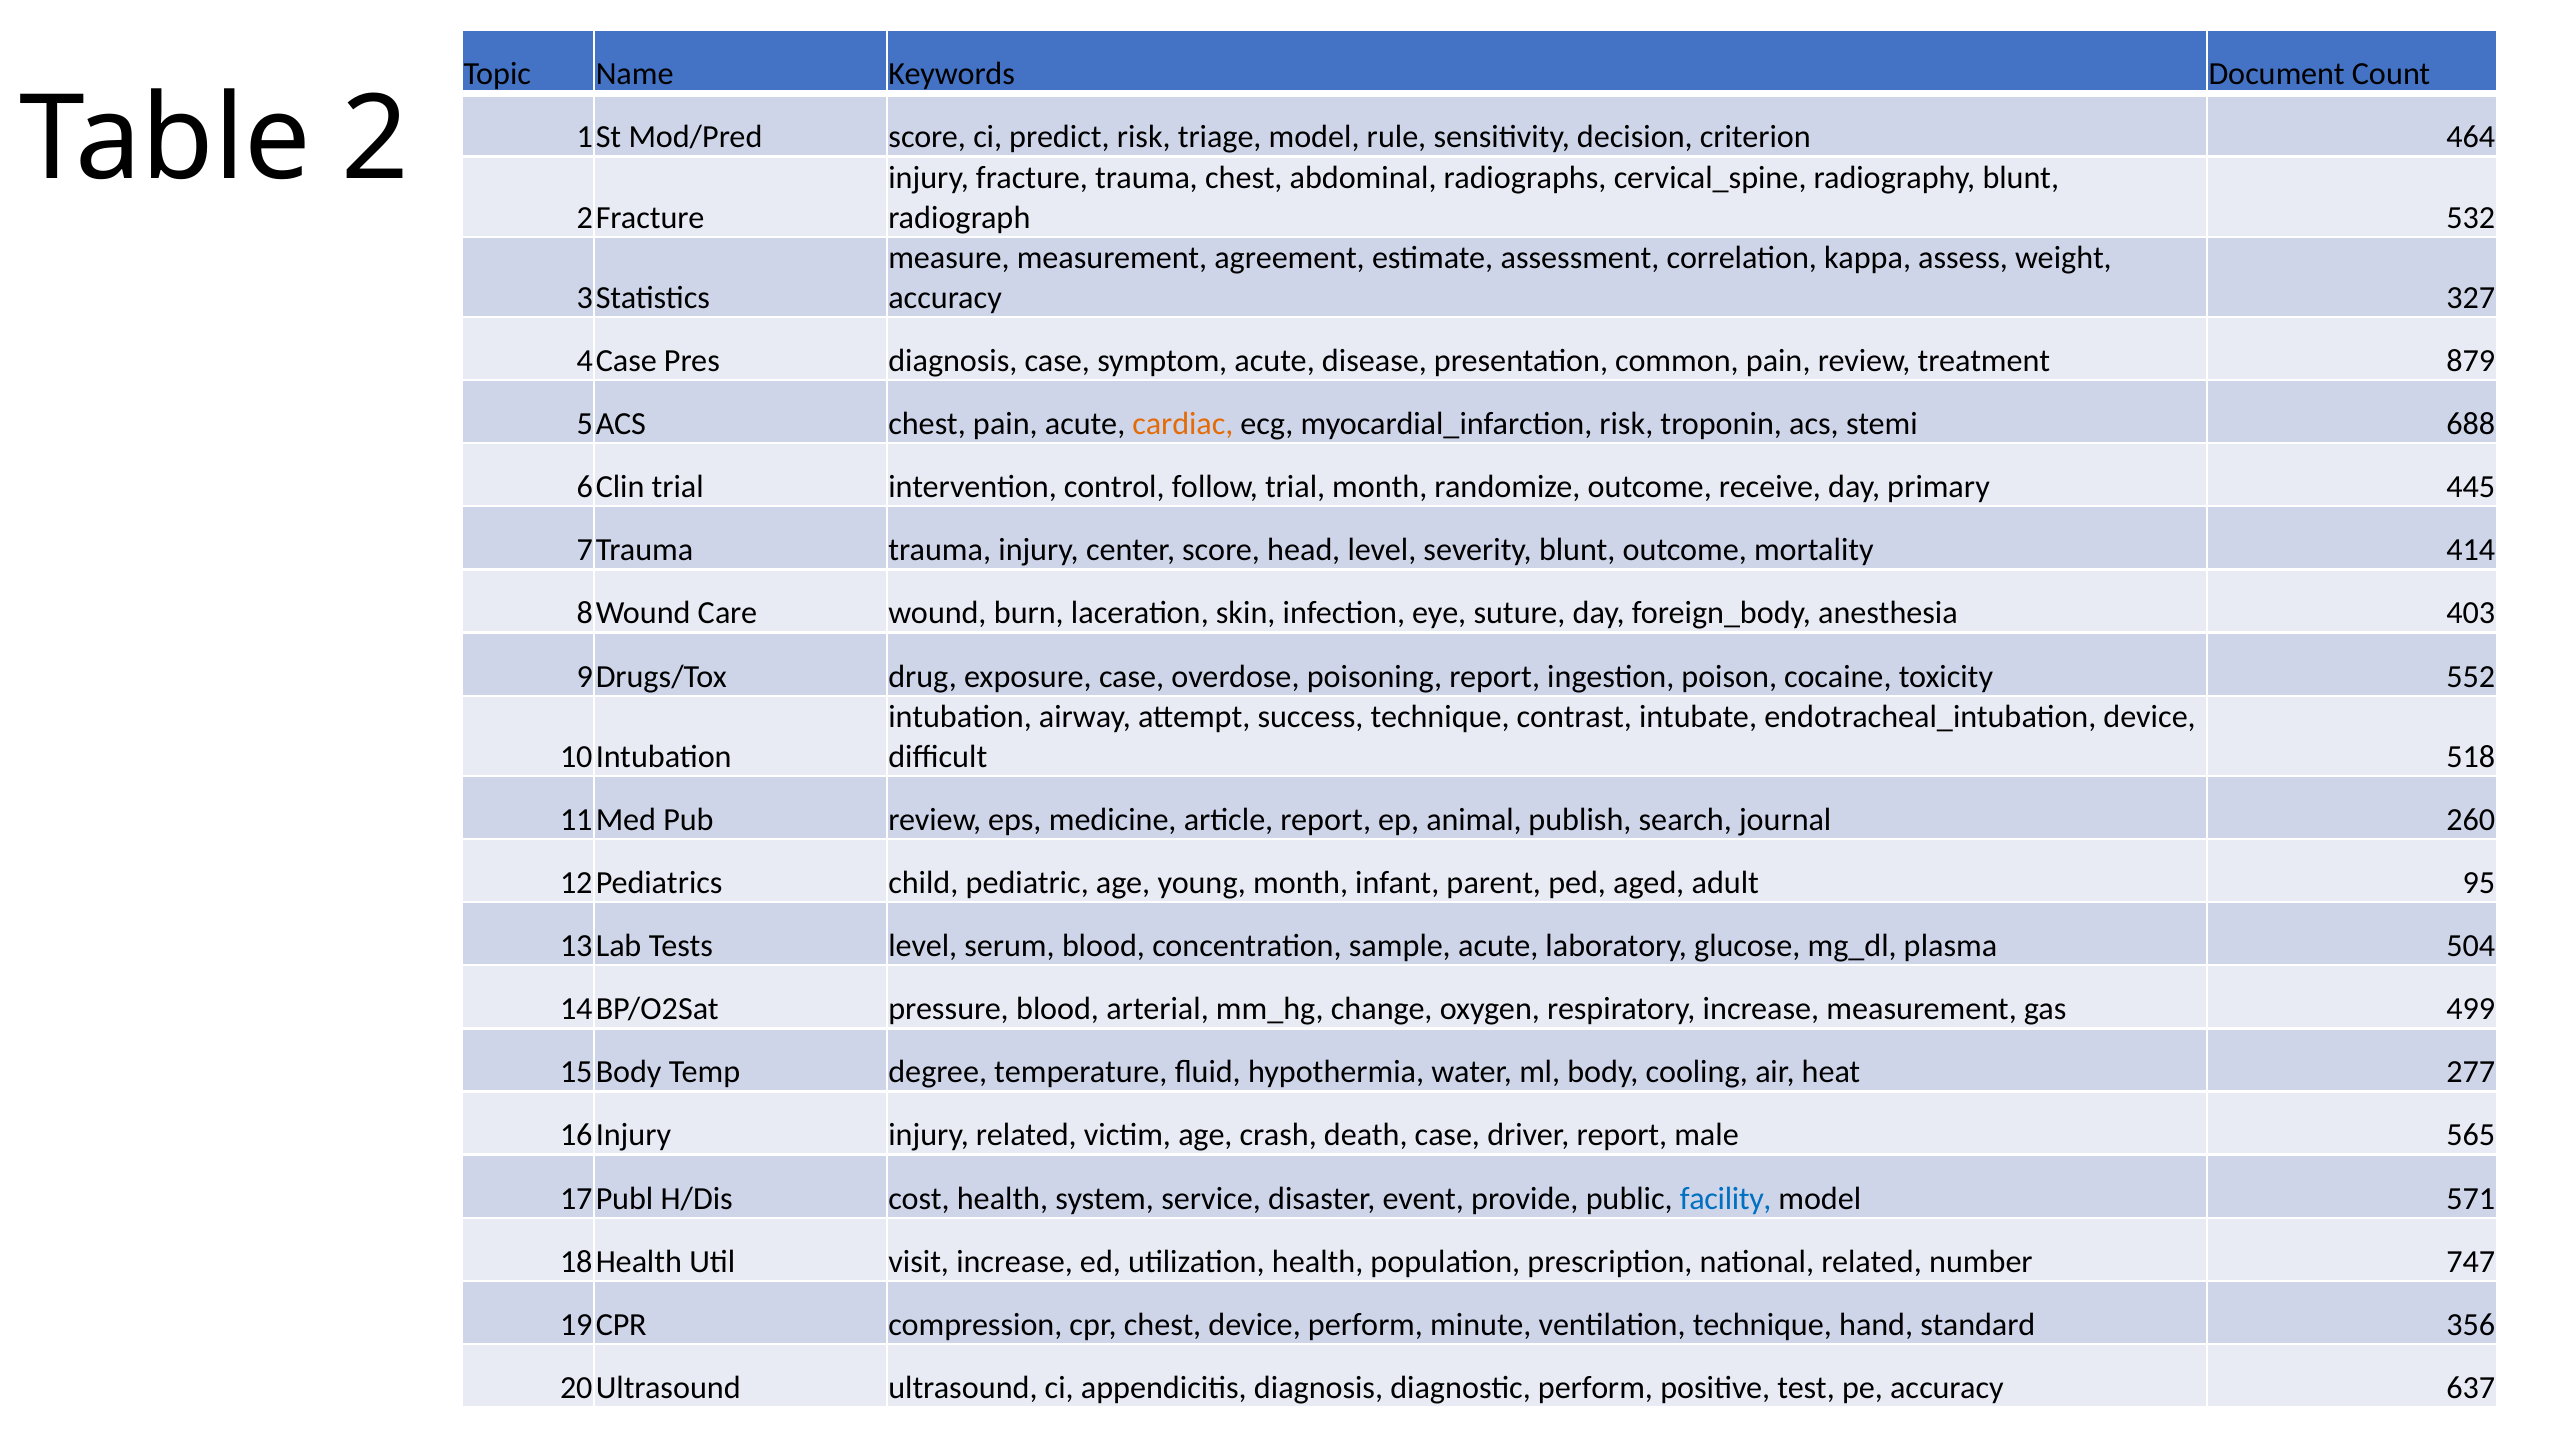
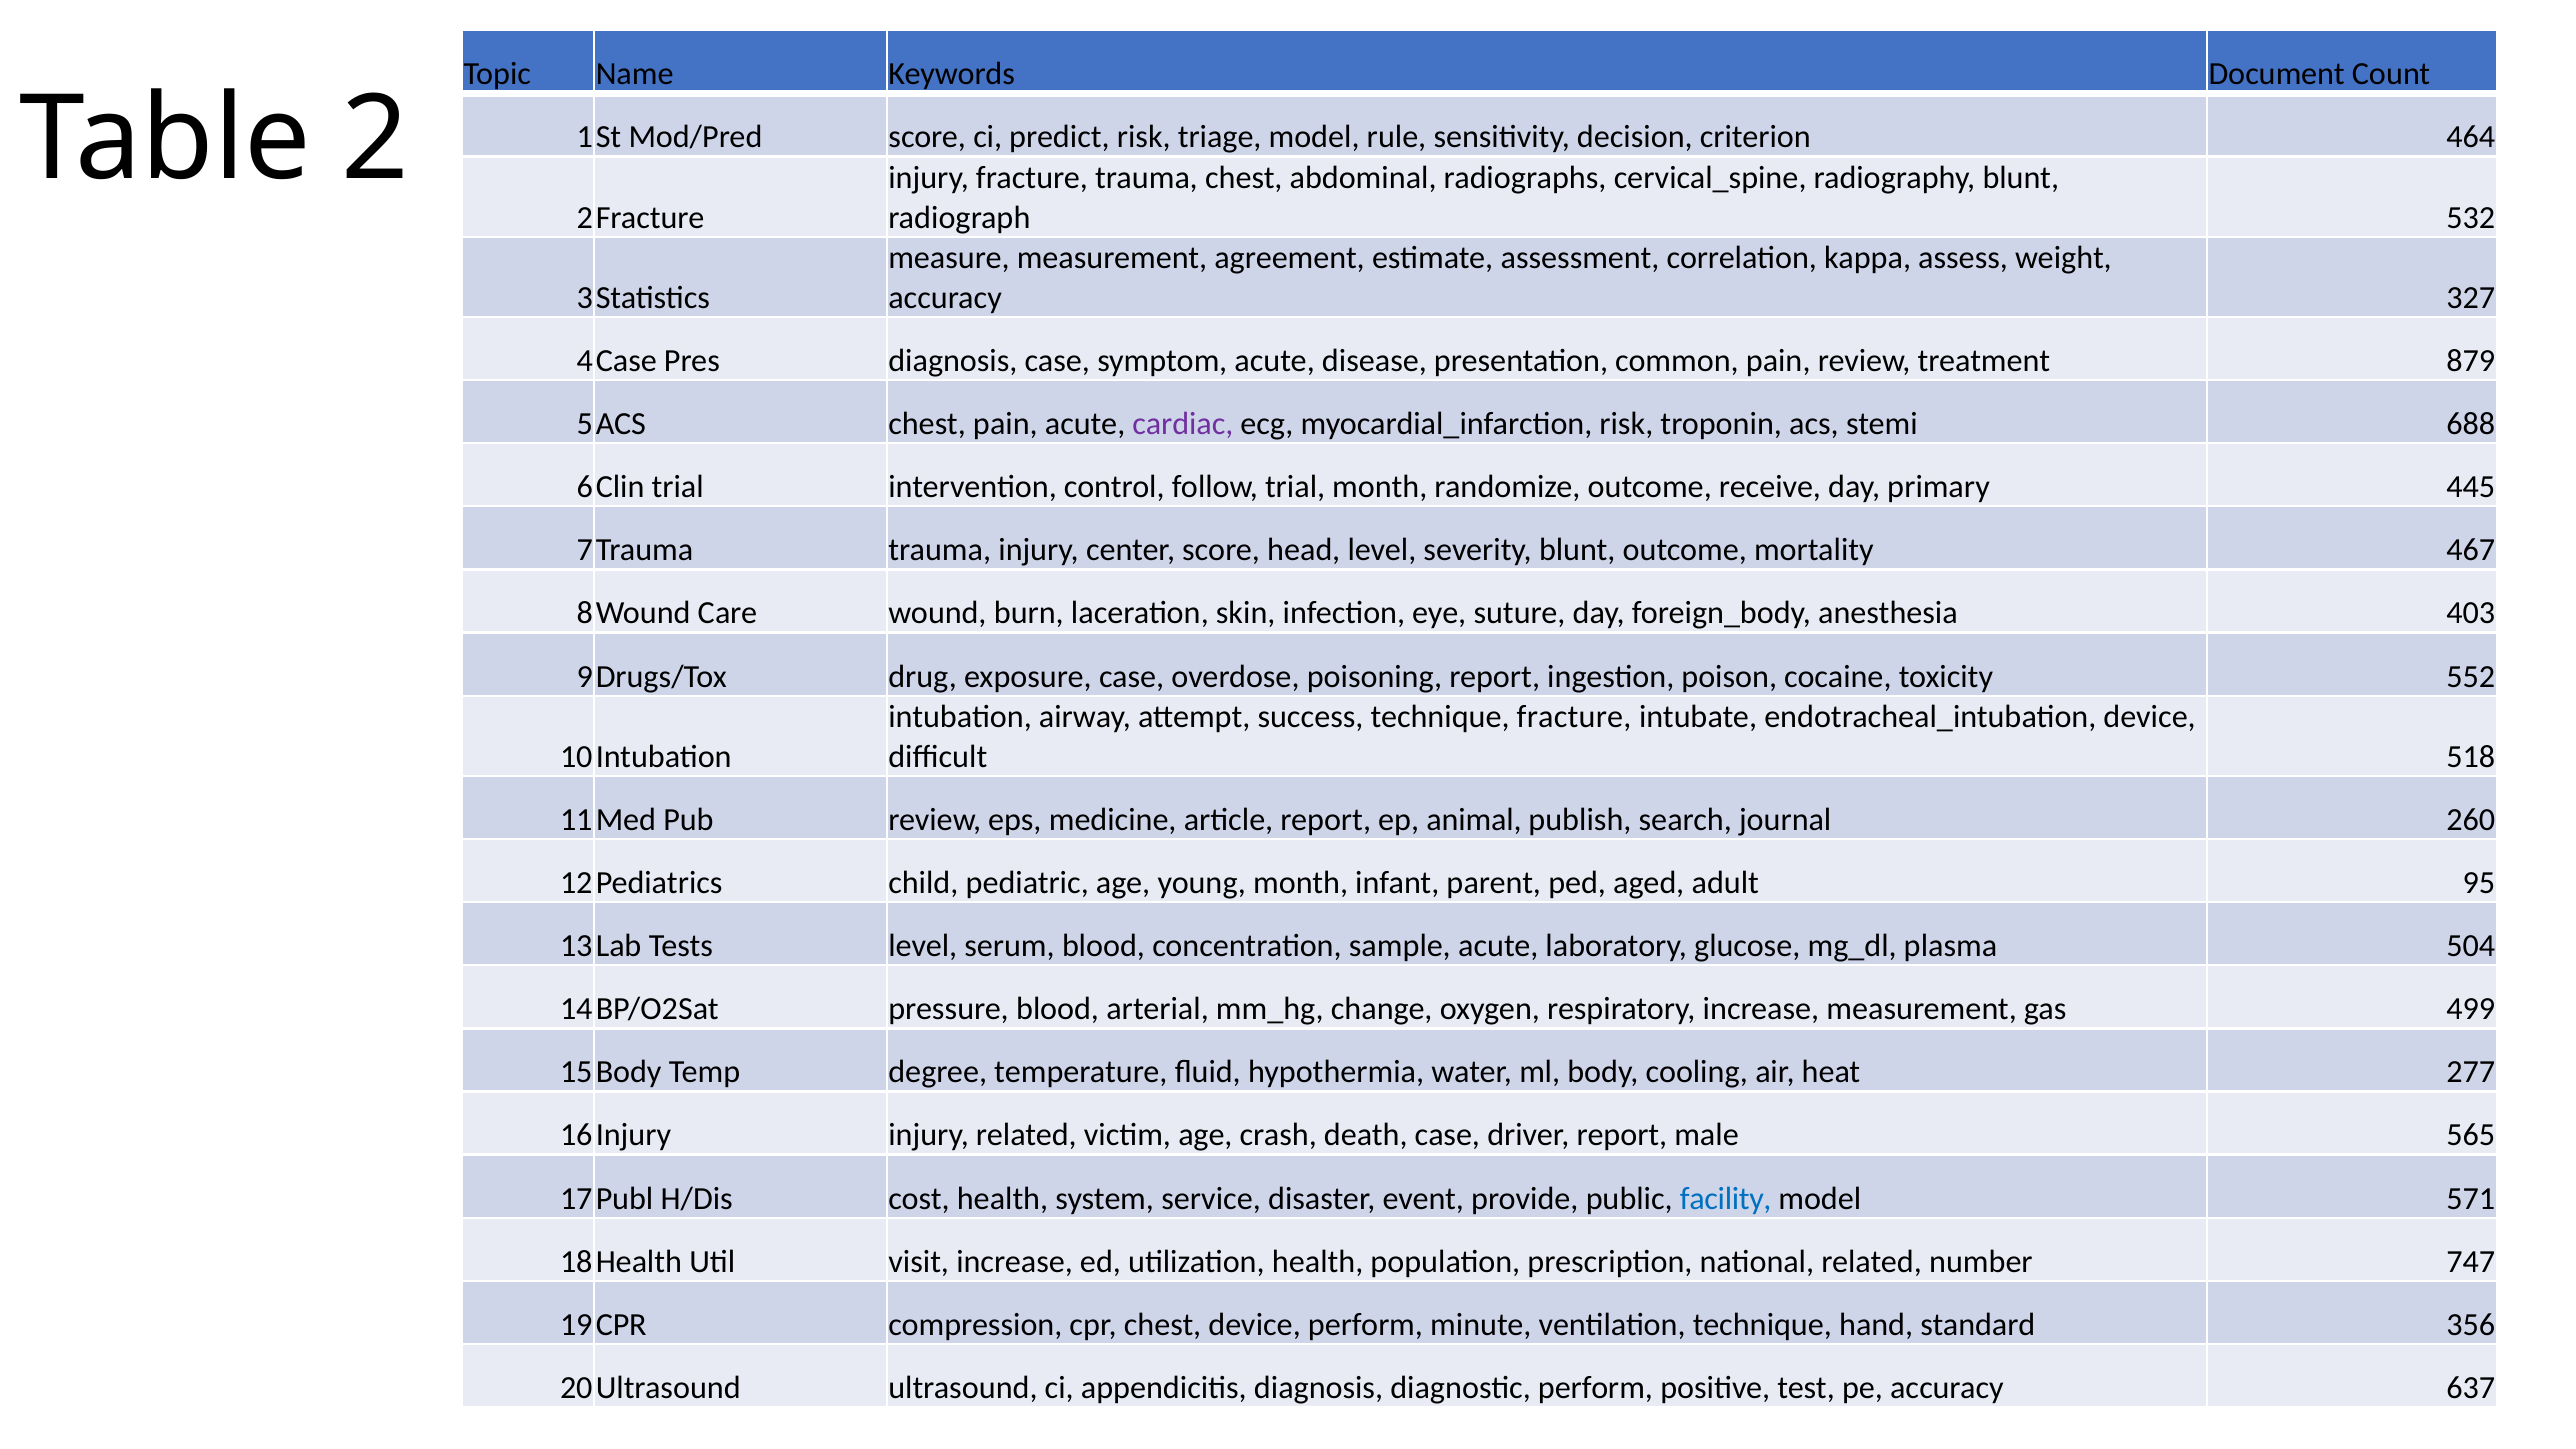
cardiac colour: orange -> purple (1183, 424)
414: 414 -> 467 (2471, 550)
technique contrast: contrast -> fracture (1574, 717)
